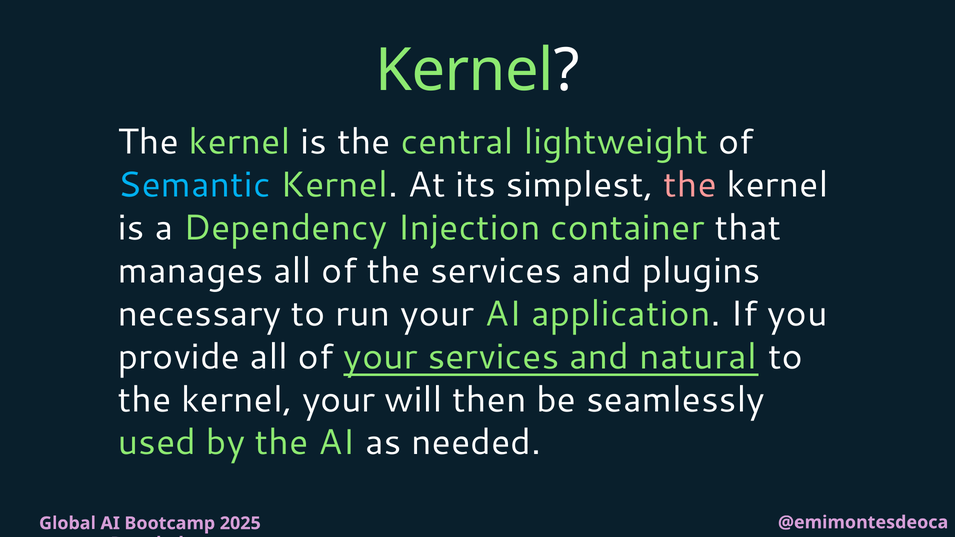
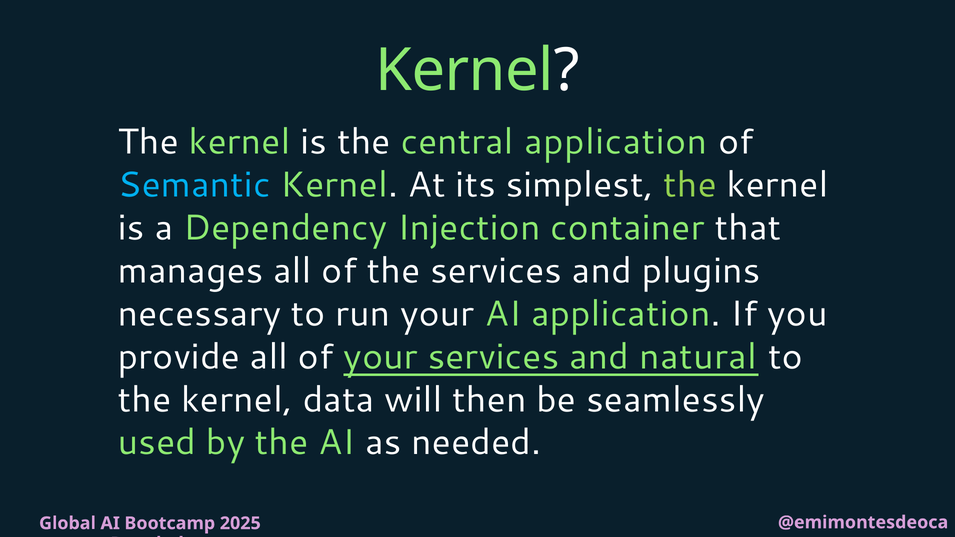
central lightweight: lightweight -> application (616, 142)
the colour: pink -> light green (690, 185)
kernel your: your -> data (339, 400)
